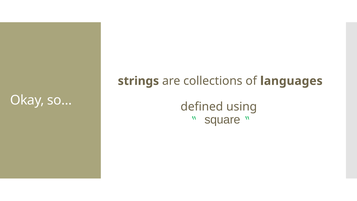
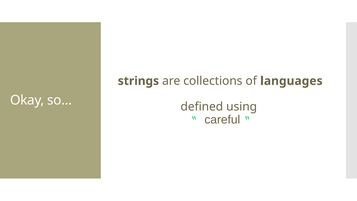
square: square -> careful (222, 119)
